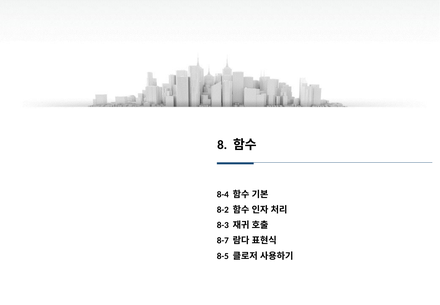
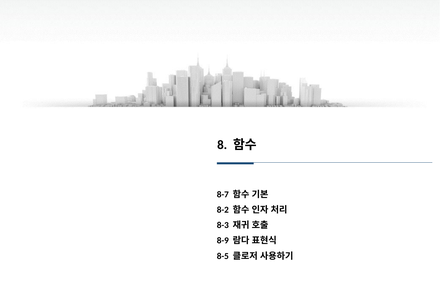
8-4: 8-4 -> 8-7 (223, 194)
8-7: 8-7 -> 8-9 (223, 240)
